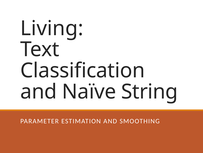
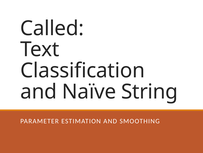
Living: Living -> Called (52, 28)
